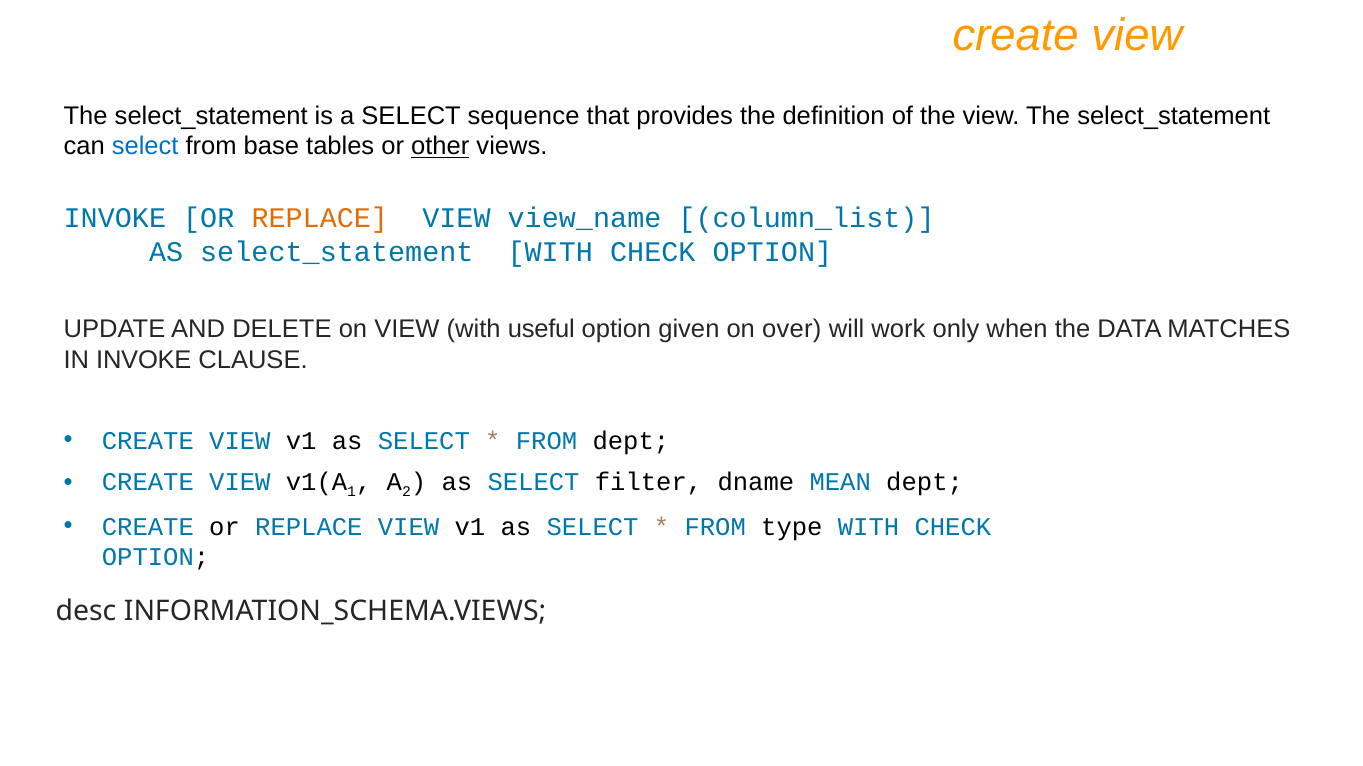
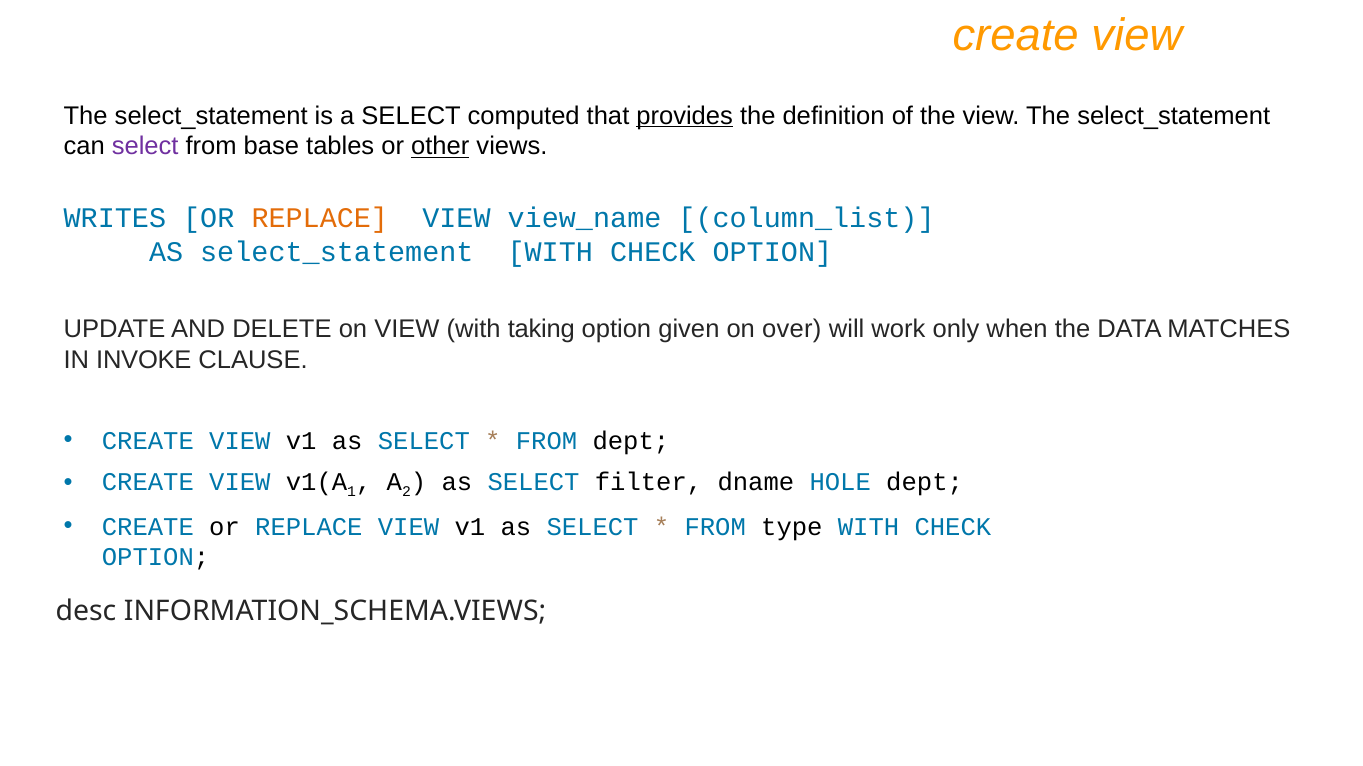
sequence: sequence -> computed (524, 116)
provides underline: none -> present (685, 116)
select colour: blue -> purple (145, 146)
INVOKE: INVOKE -> WRITES (115, 218)
useful: useful -> taking (541, 329)
MEAN: MEAN -> HOLE (840, 482)
